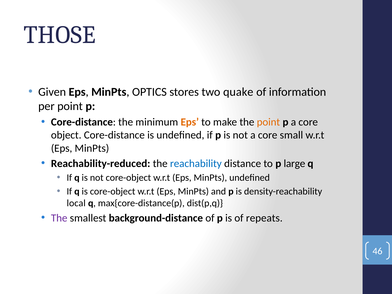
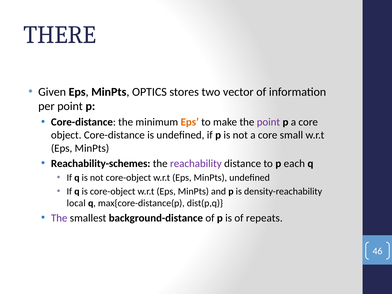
THOSE: THOSE -> THERE (60, 35)
quake: quake -> vector (238, 92)
point colour: orange -> purple (268, 122)
Reachability-reduced: Reachability-reduced -> Reachability-schemes (101, 163)
reachability colour: blue -> purple (196, 163)
large: large -> each (294, 163)
